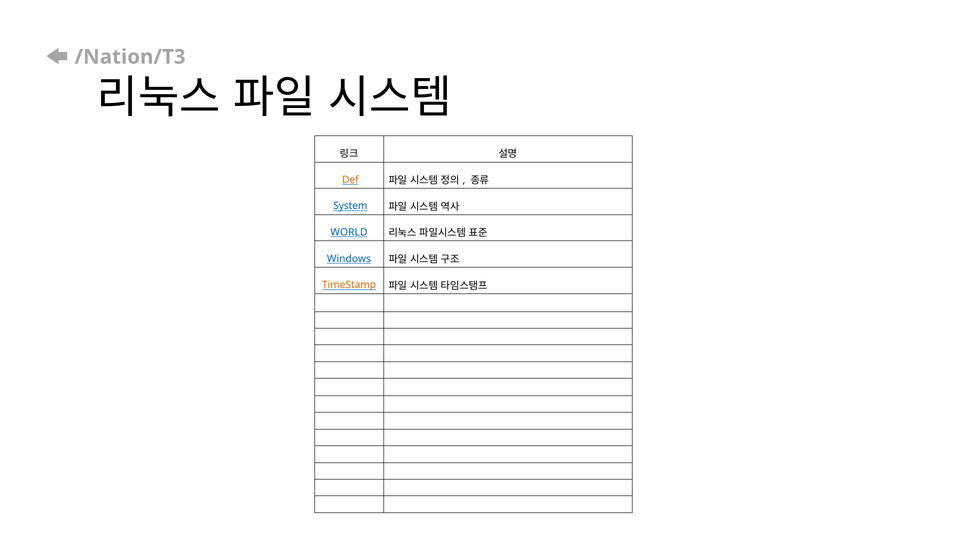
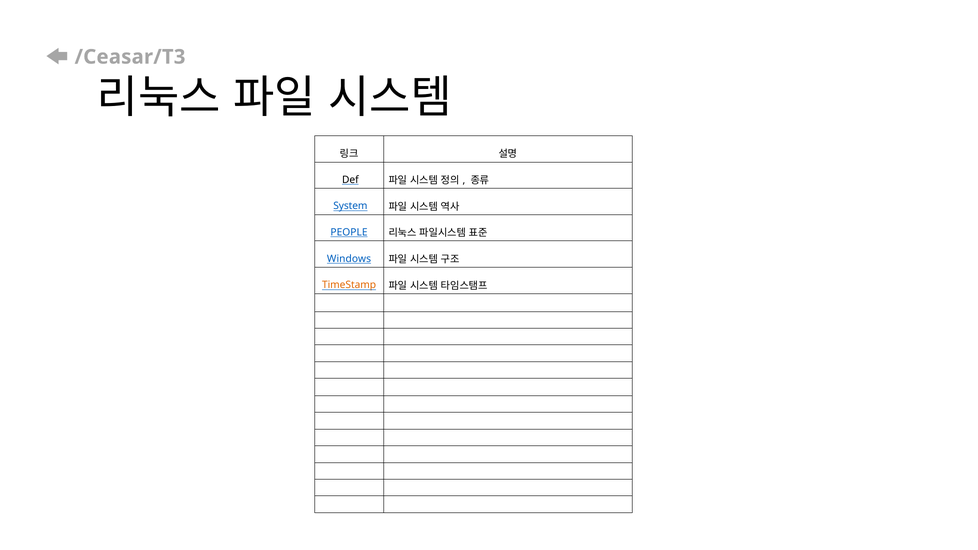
/Nation/T3: /Nation/T3 -> /Ceasar/T3 (130, 57)
Def colour: orange -> black (350, 180)
WORLD: WORLD -> PEOPLE (349, 232)
